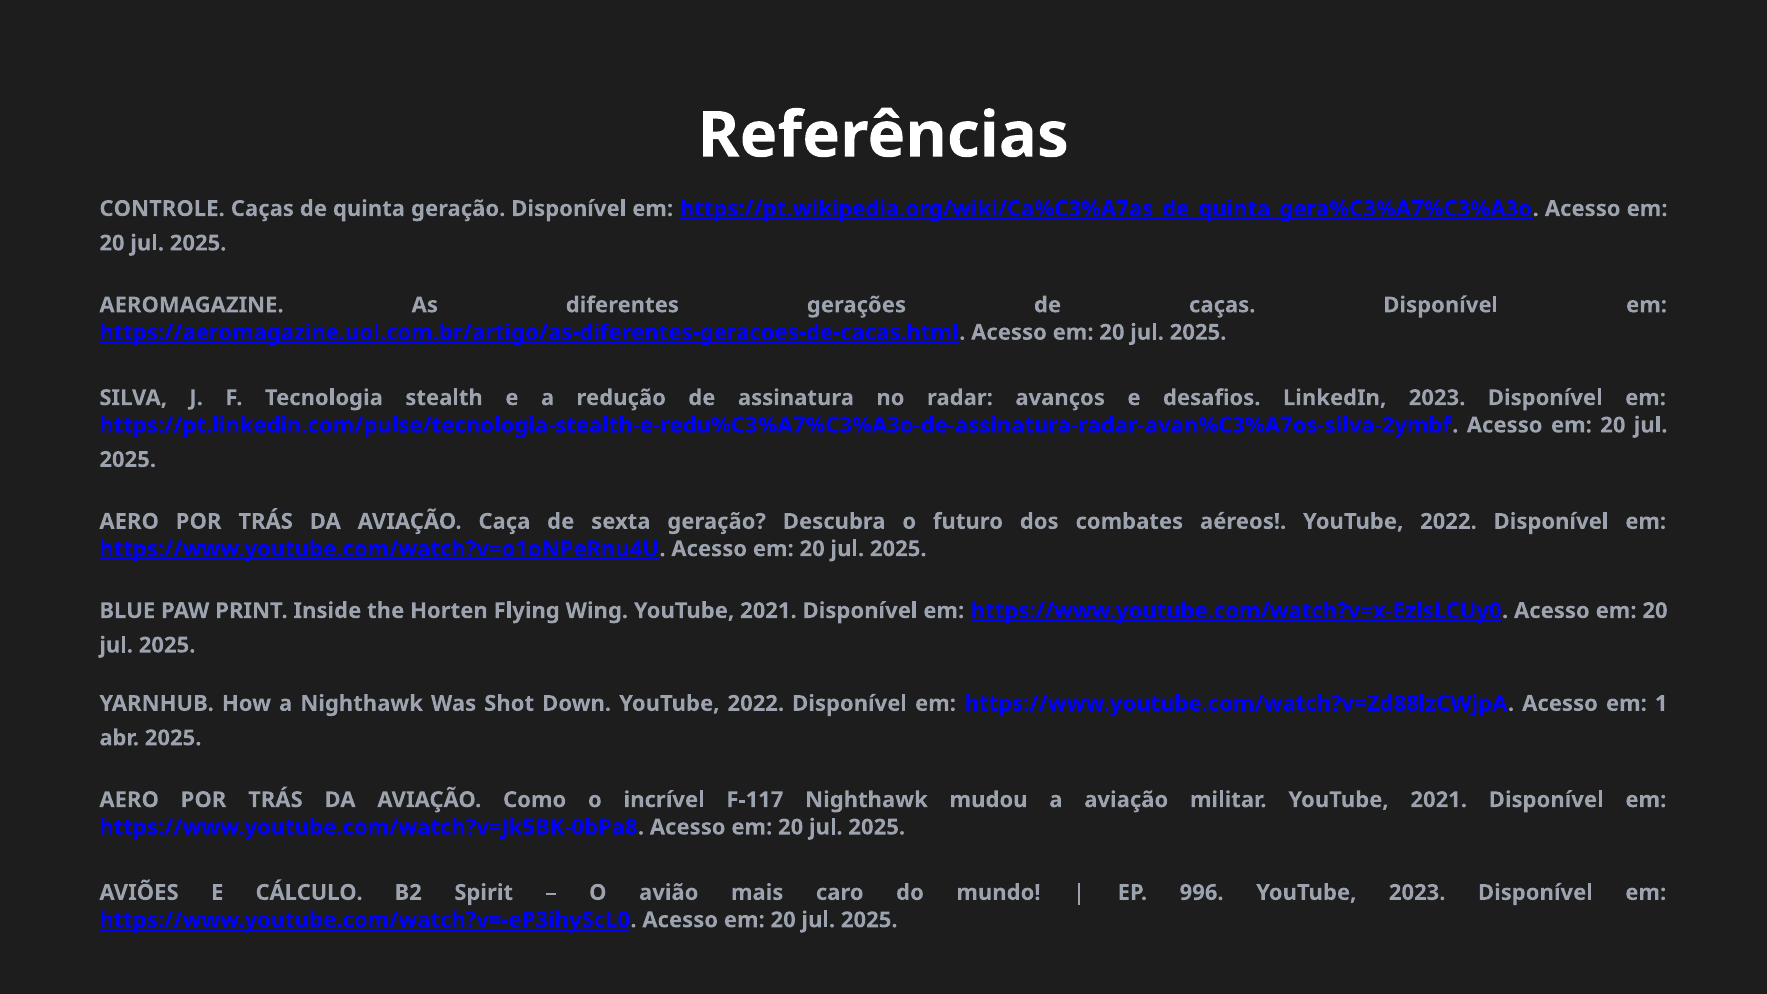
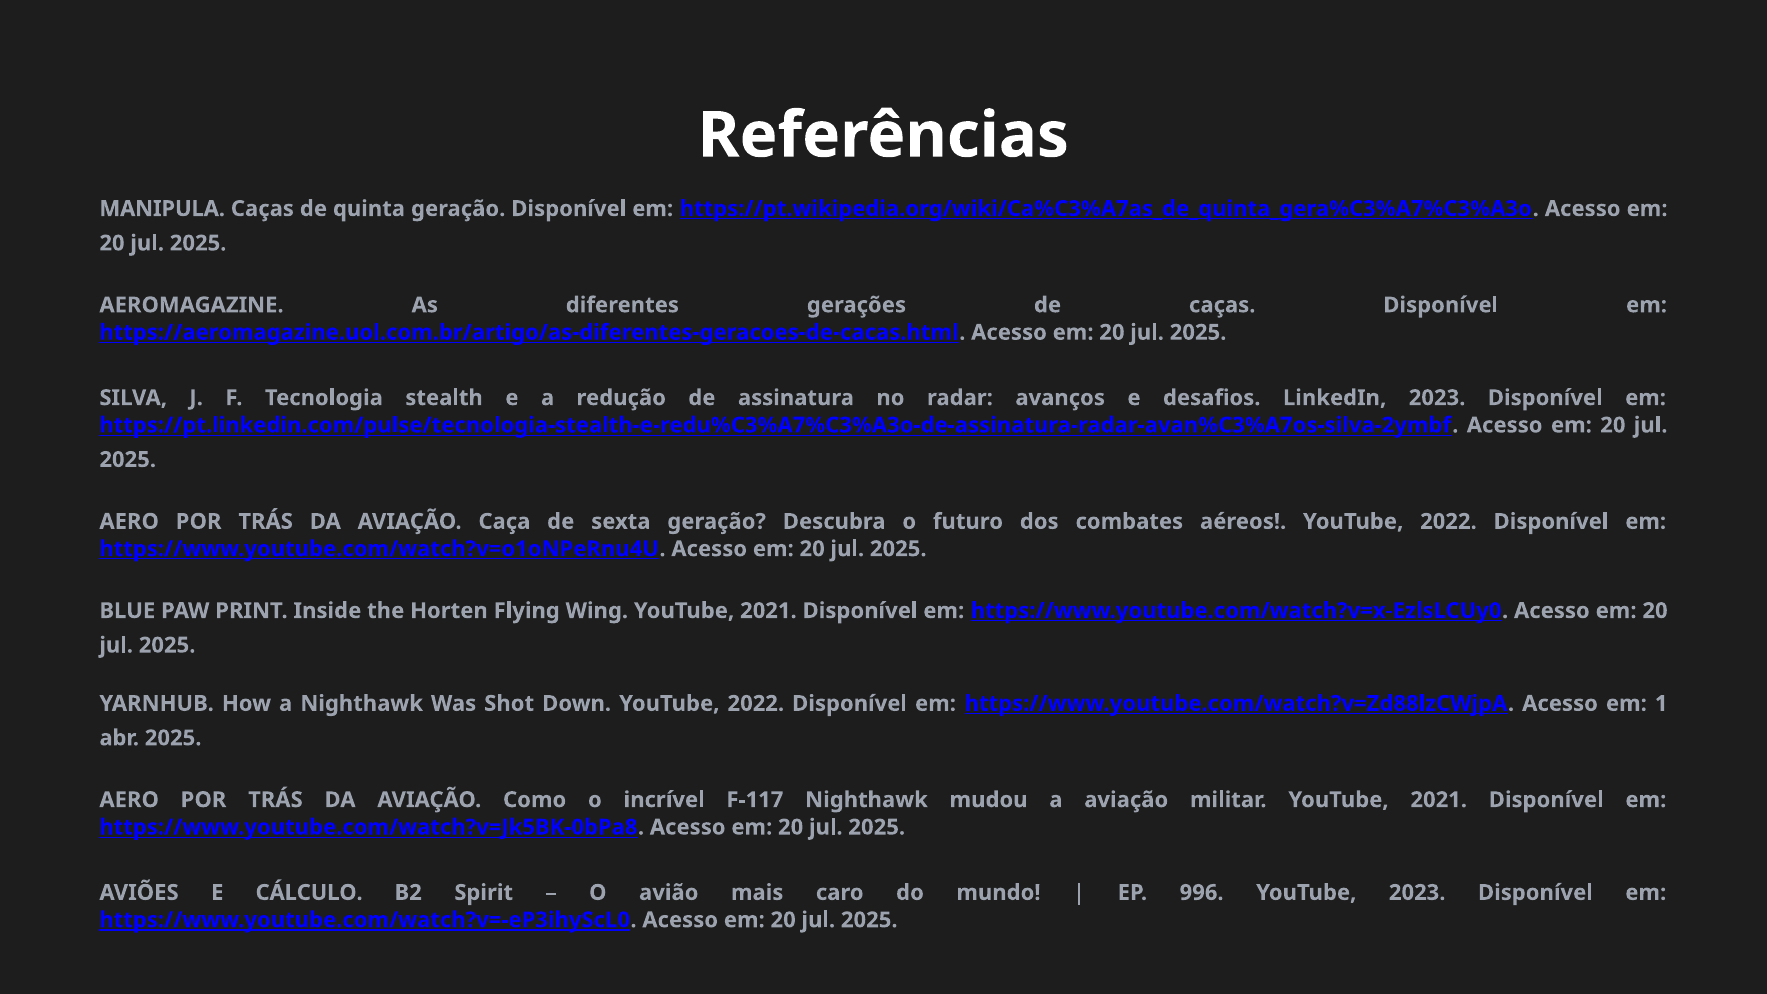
CONTROLE: CONTROLE -> MANIPULA (162, 209)
